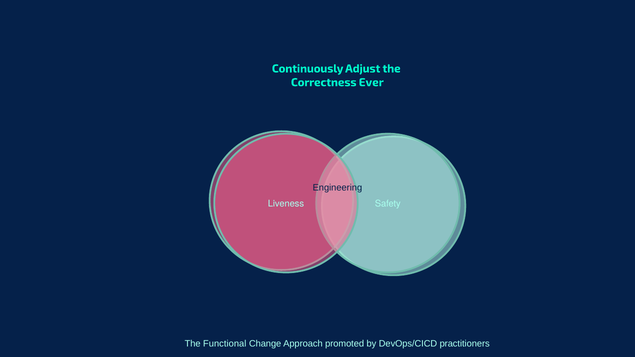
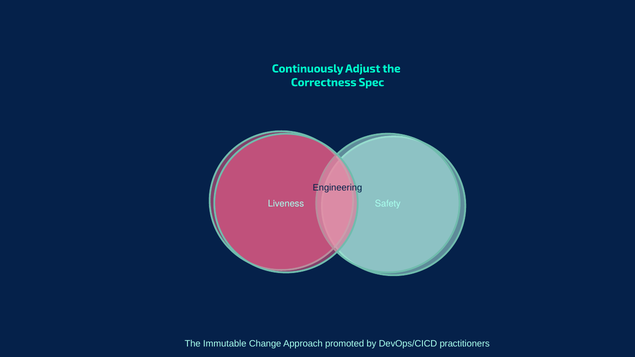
Ever: Ever -> Spec (371, 82)
Functional: Functional -> Immutable (225, 344)
